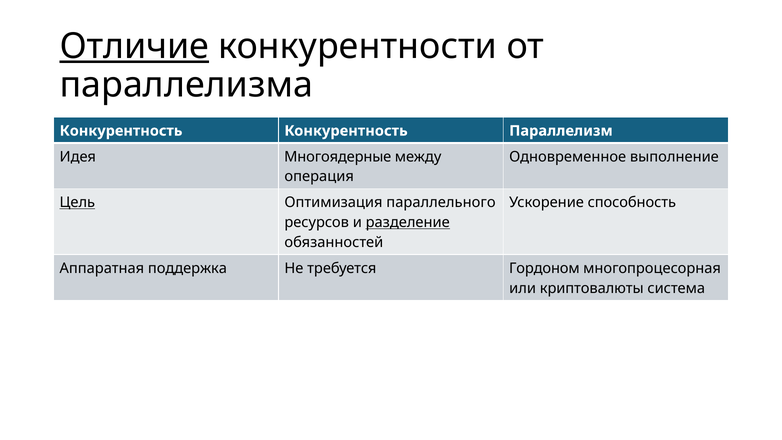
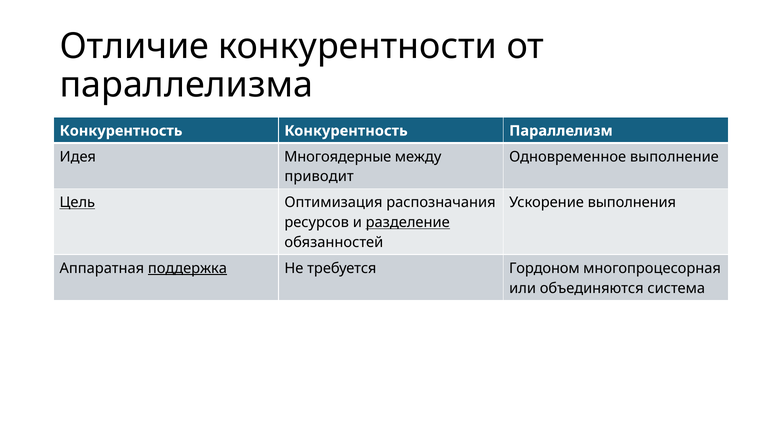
Отличие underline: present -> none (134, 46)
операция: операция -> приводит (319, 177)
параллельного: параллельного -> распозначания (441, 202)
способность: способность -> выполнения (632, 202)
поддержка underline: none -> present (187, 268)
криптовалюты: криптовалюты -> объединяются (592, 288)
